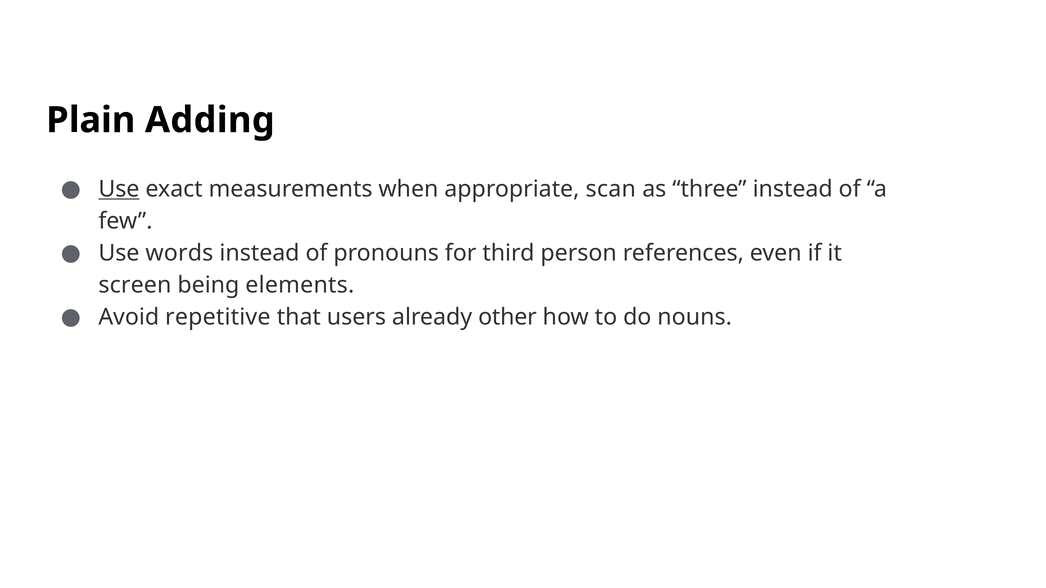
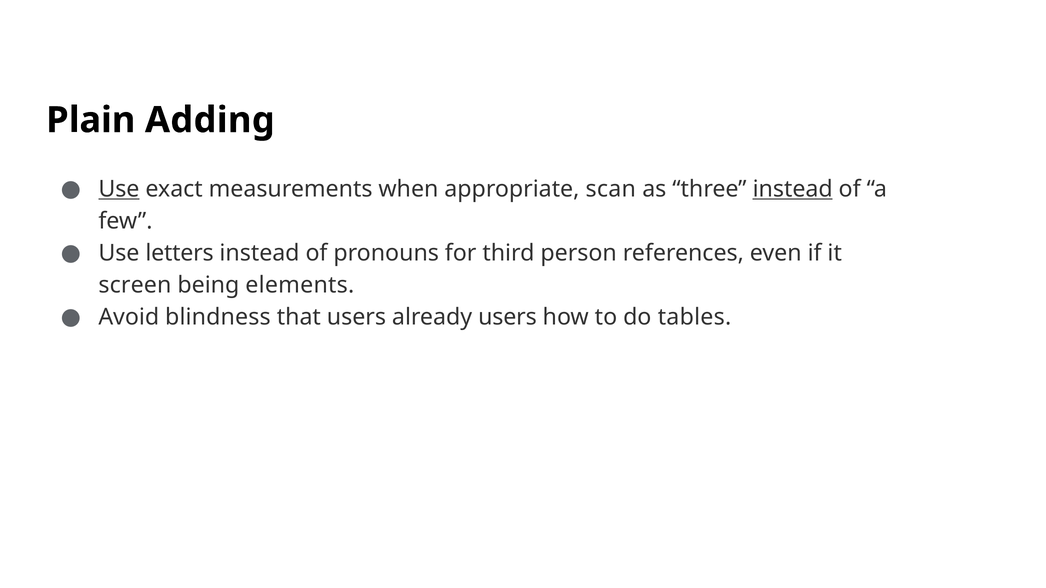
instead underline: none -> present (793, 189)
words: words -> letters (180, 253)
repetitive: repetitive -> blindness (218, 317)
already other: other -> users (507, 317)
nouns: nouns -> tables (695, 317)
